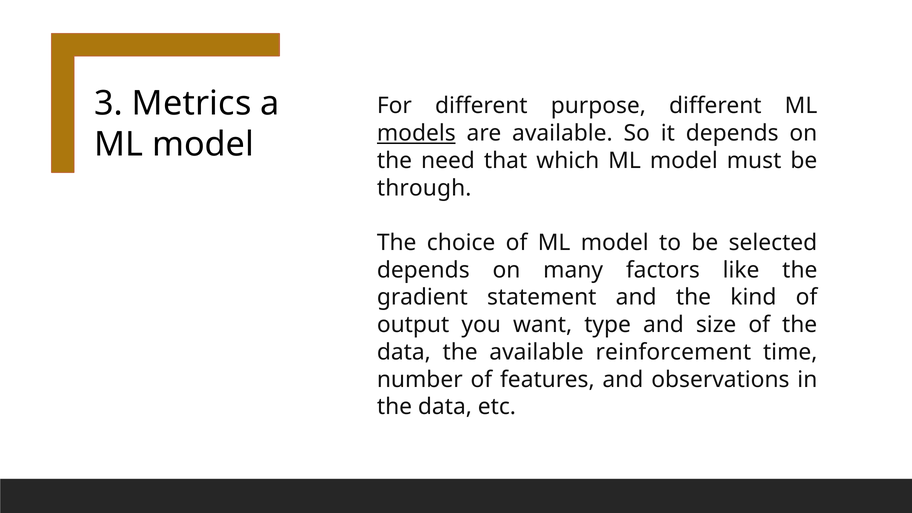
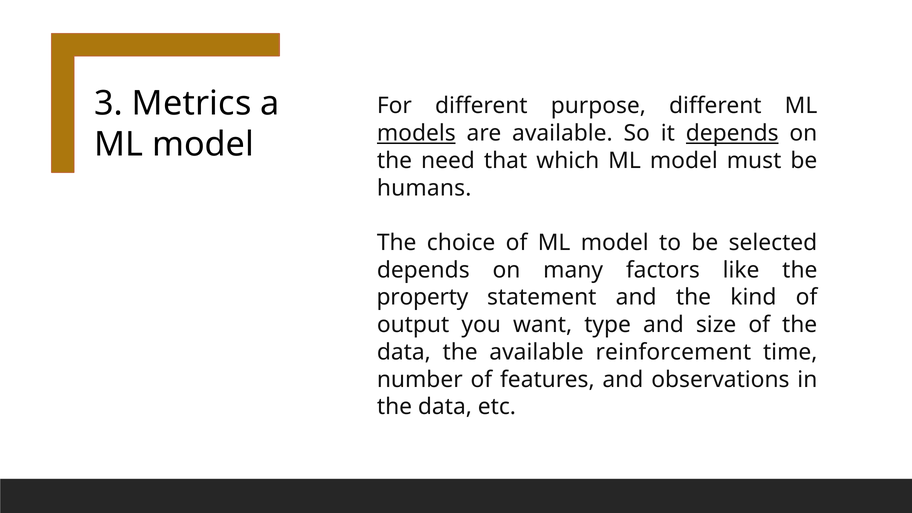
depends underline: none -> present (732, 133)
through: through -> humans (424, 188)
gradient: gradient -> property (422, 297)
